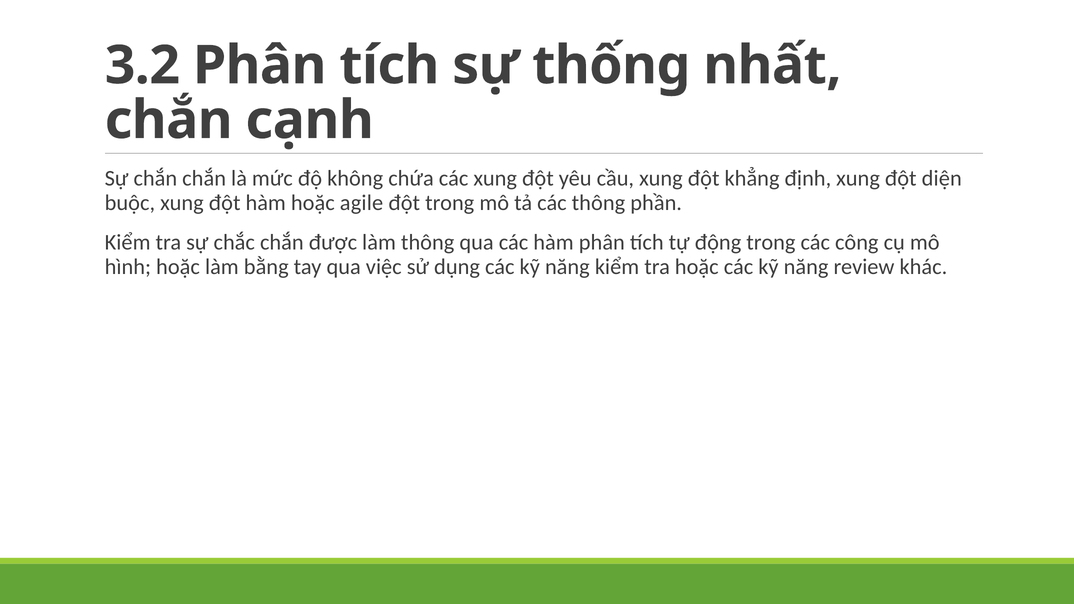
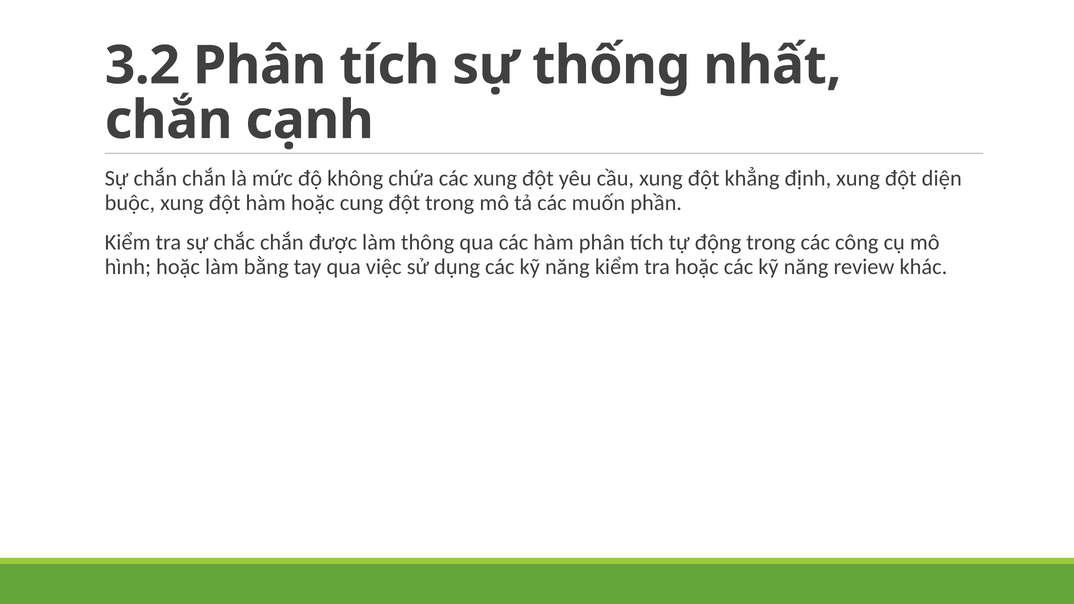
agile: agile -> cung (362, 203)
các thông: thông -> muốn (598, 203)
